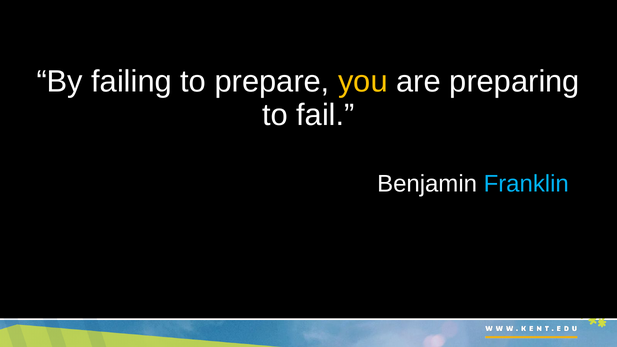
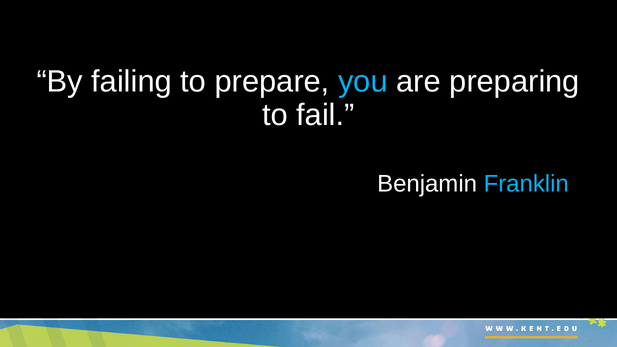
you colour: yellow -> light blue (363, 82)
